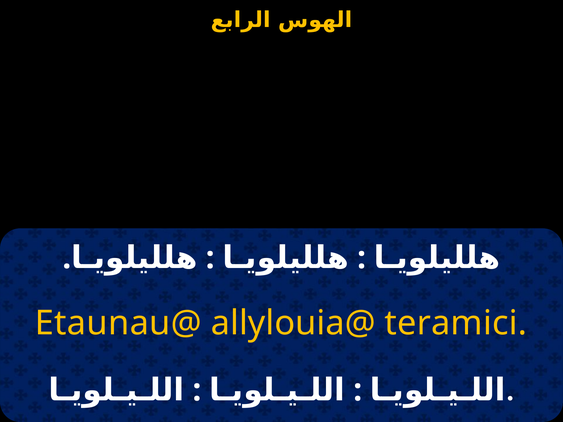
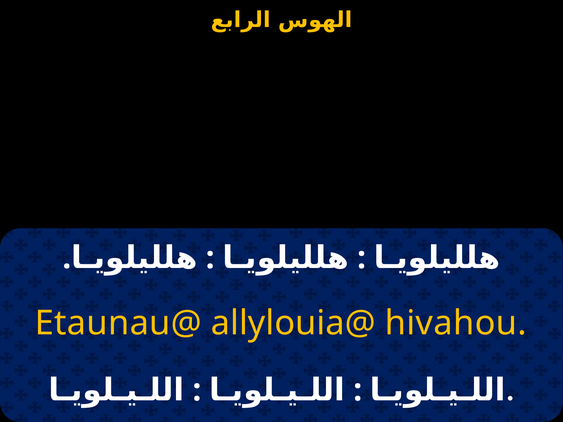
teramici: teramici -> hivahou (456, 323)
